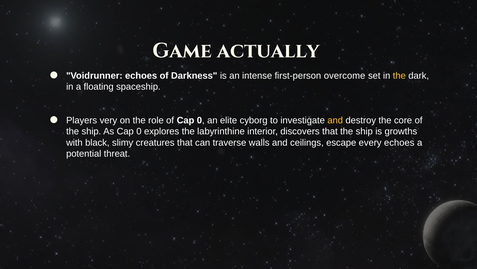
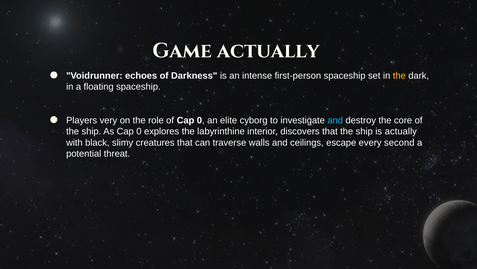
first-person overcome: overcome -> spaceship (345, 76)
and colour: yellow -> light blue (335, 120)
is growths: growths -> actually (401, 131)
every echoes: echoes -> second (399, 142)
